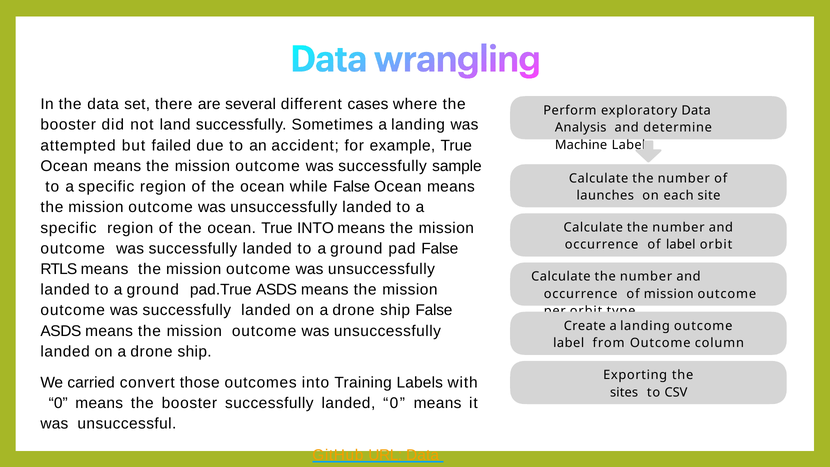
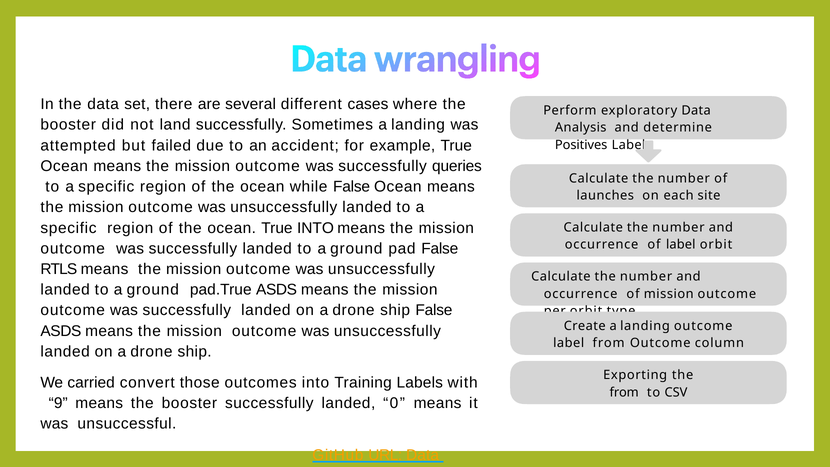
Machine: Machine -> Positives (581, 145)
sample: sample -> queries (457, 166)
sites: sites -> from (624, 392)
0: 0 -> 9 (58, 403)
